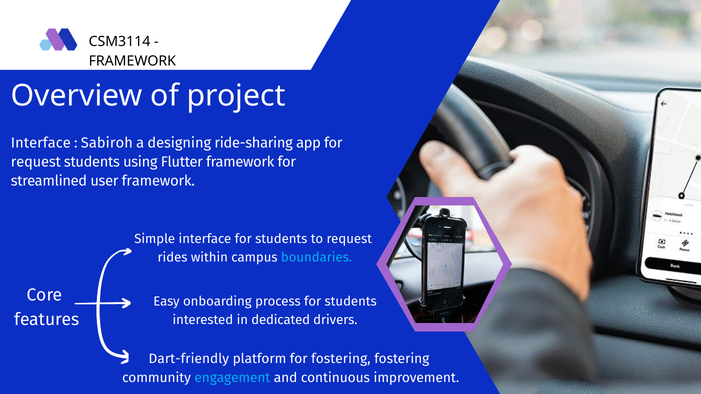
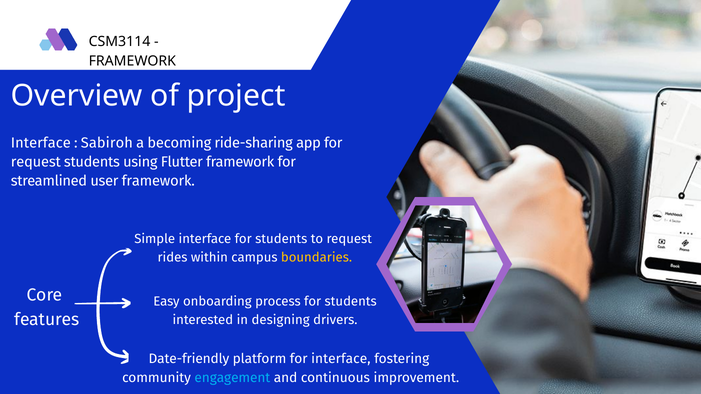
designing: designing -> becoming (179, 143)
boundaries colour: light blue -> yellow (317, 258)
dedicated: dedicated -> designing (281, 320)
Dart-friendly: Dart-friendly -> Date-friendly (189, 359)
for fostering: fostering -> interface (341, 359)
